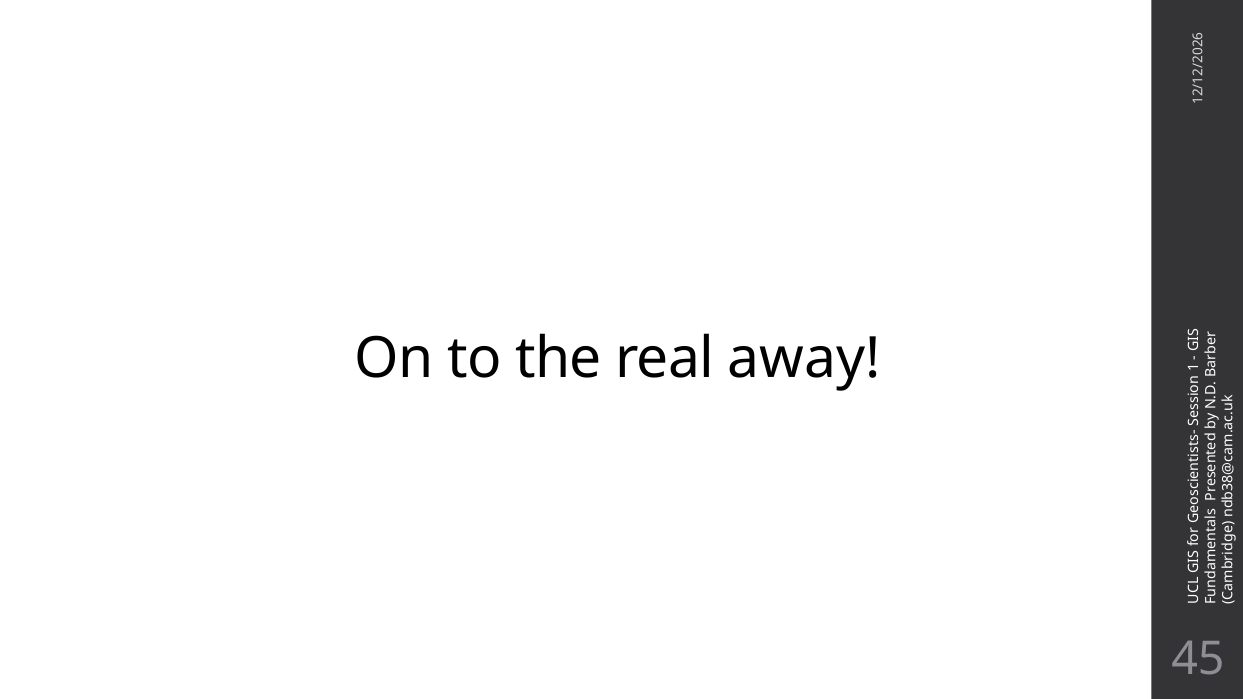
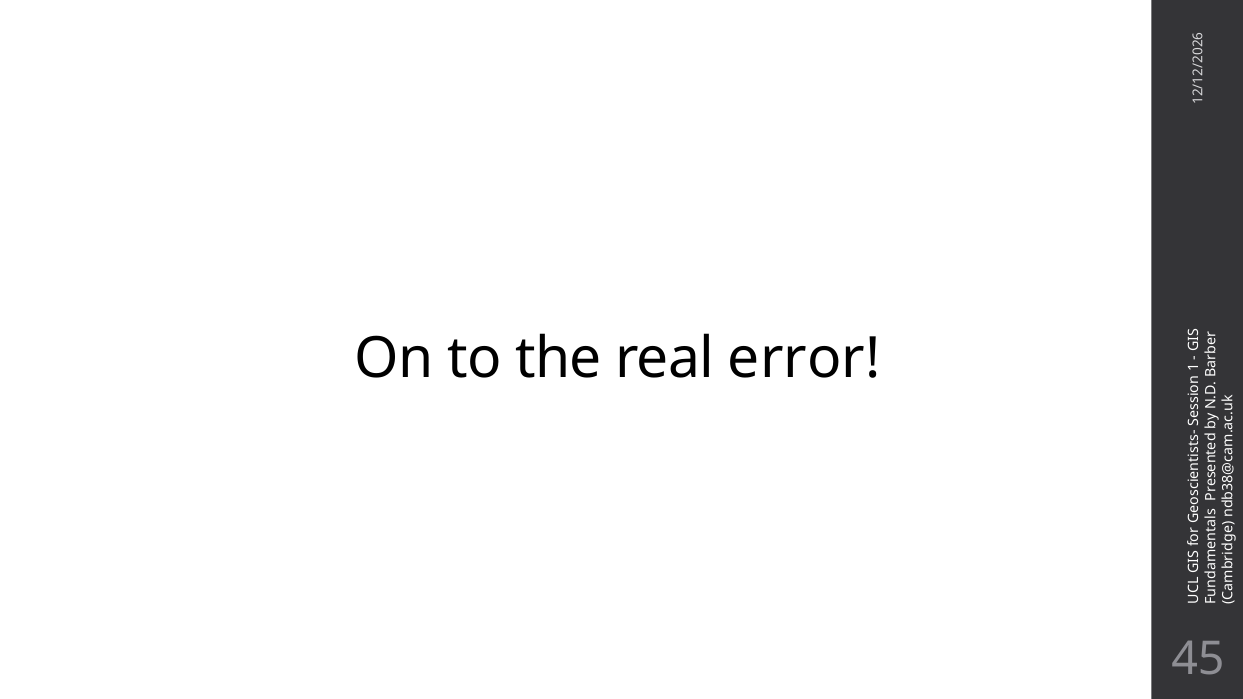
away: away -> error (804, 358)
